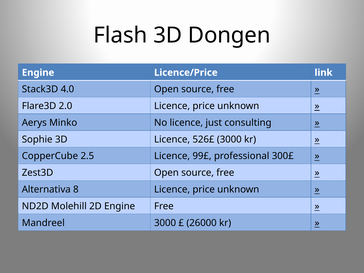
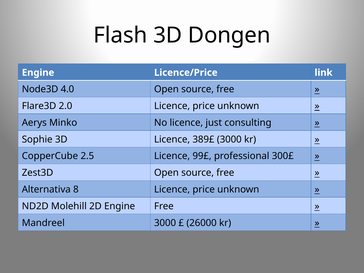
Stack3D: Stack3D -> Node3D (40, 89)
526£: 526£ -> 389£ (203, 139)
